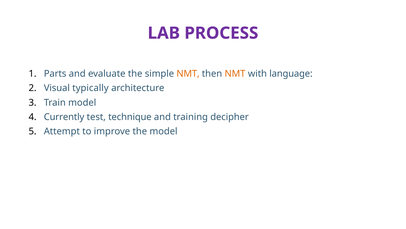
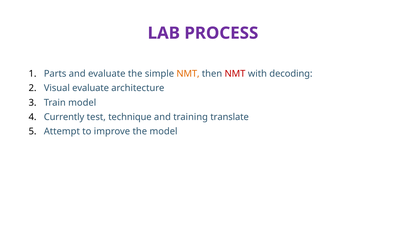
NMT colour: orange -> red (235, 74)
language: language -> decoding (291, 74)
Visual typically: typically -> evaluate (91, 88)
decipher: decipher -> translate (230, 117)
